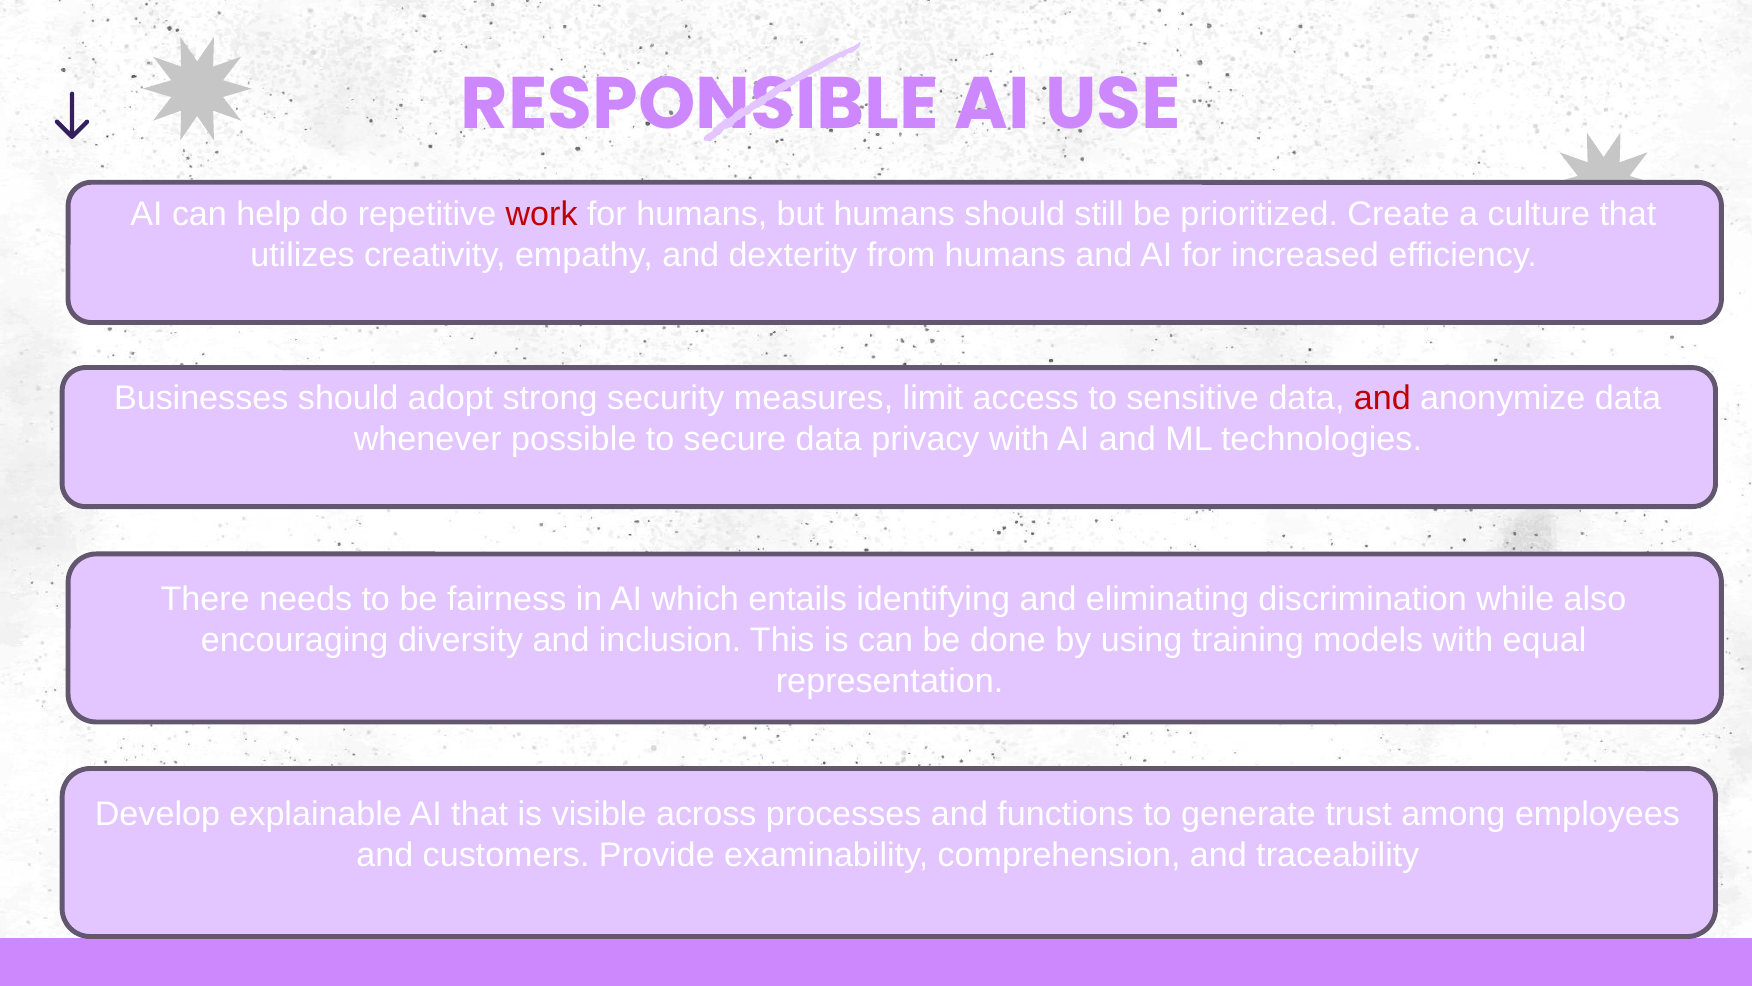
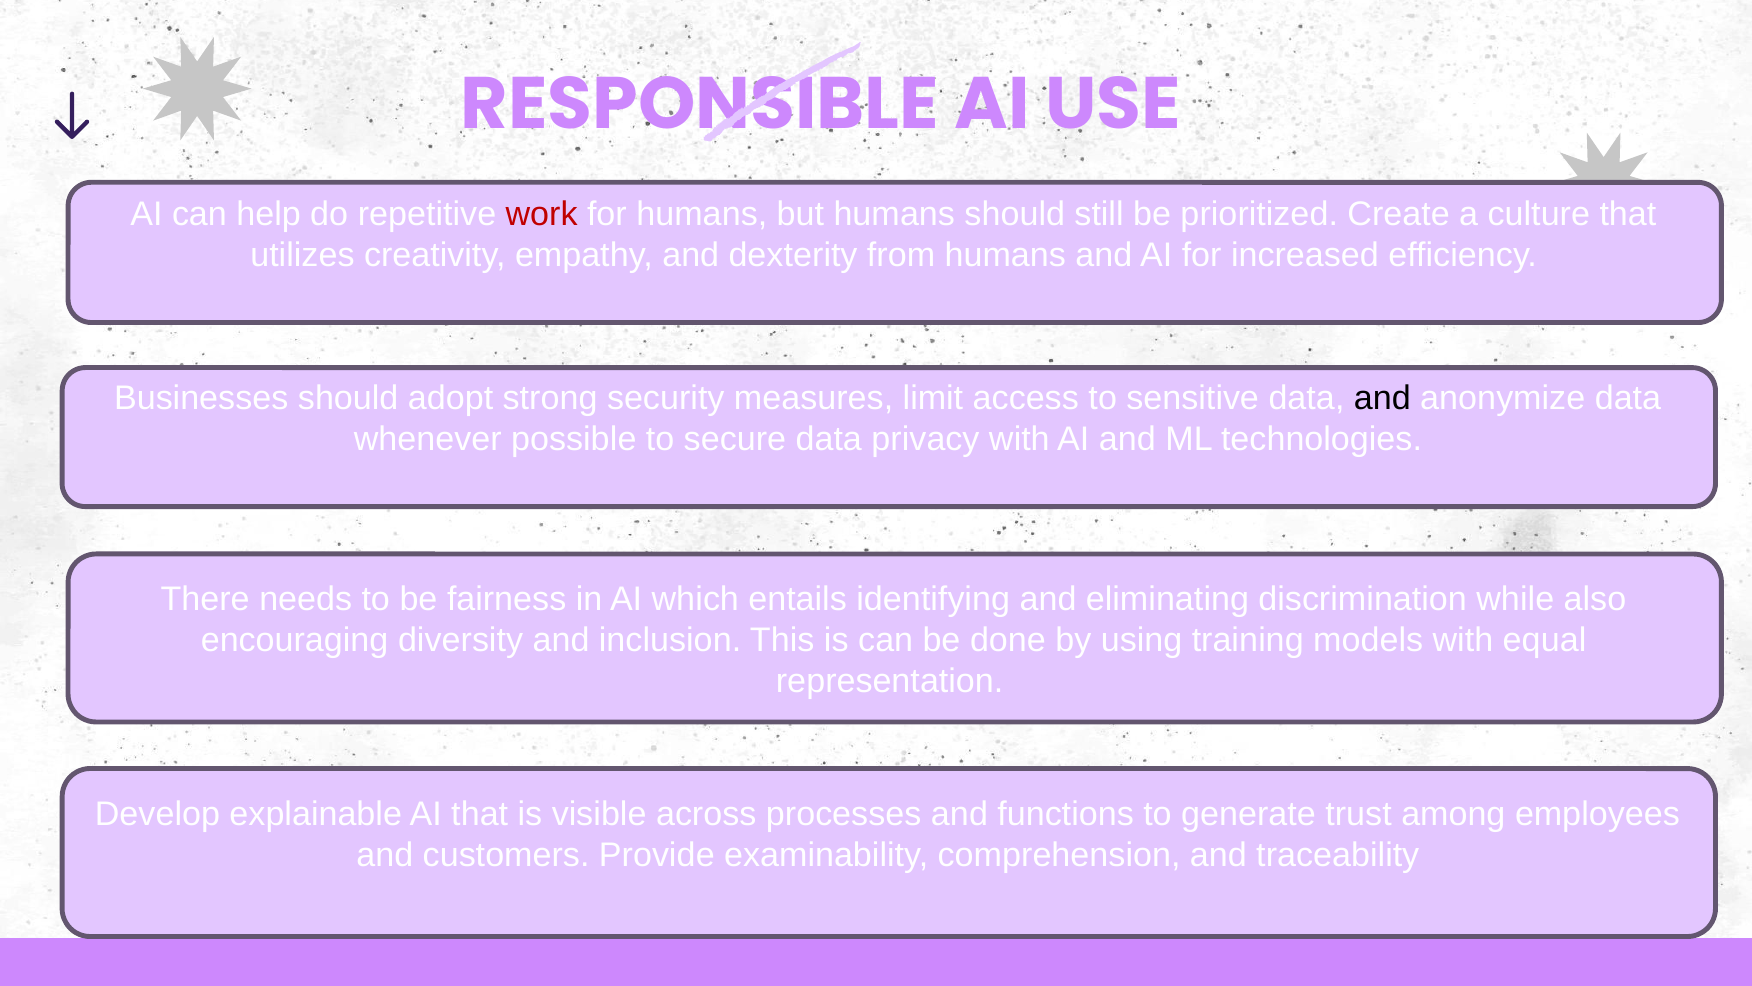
and colour: red -> black (1382, 398)
